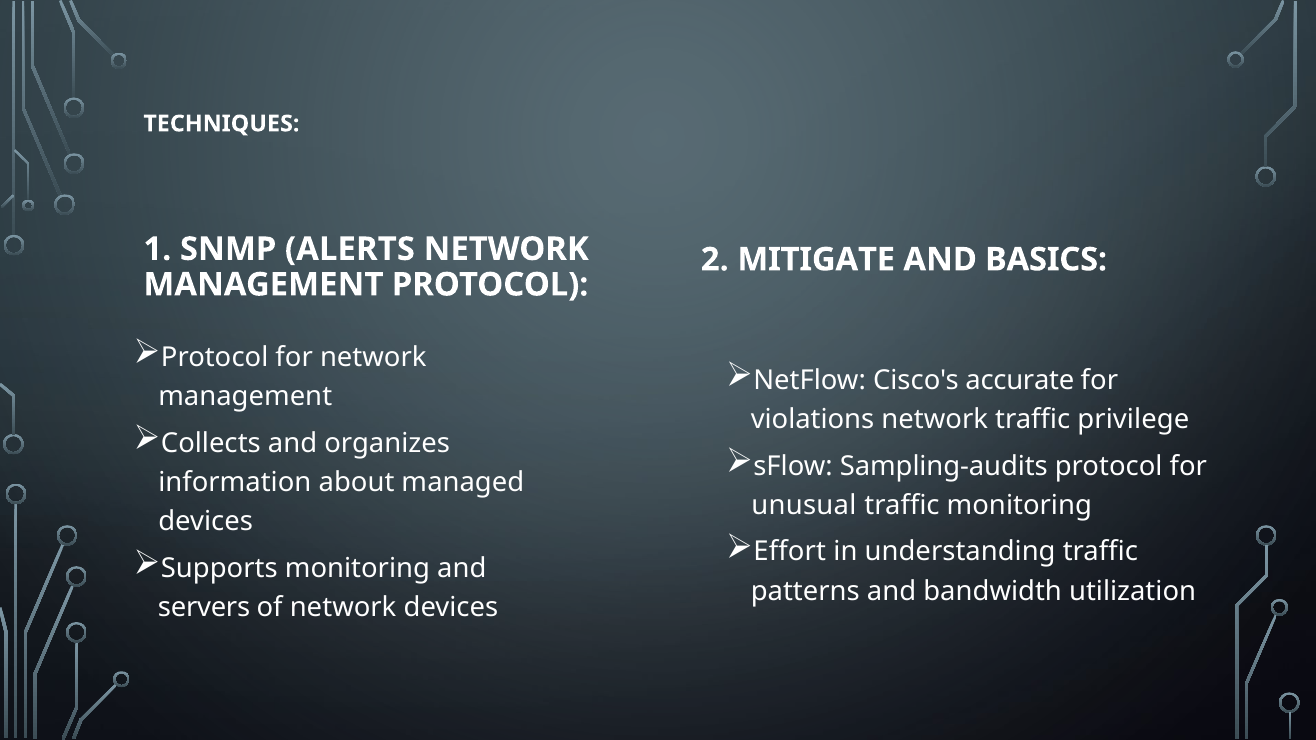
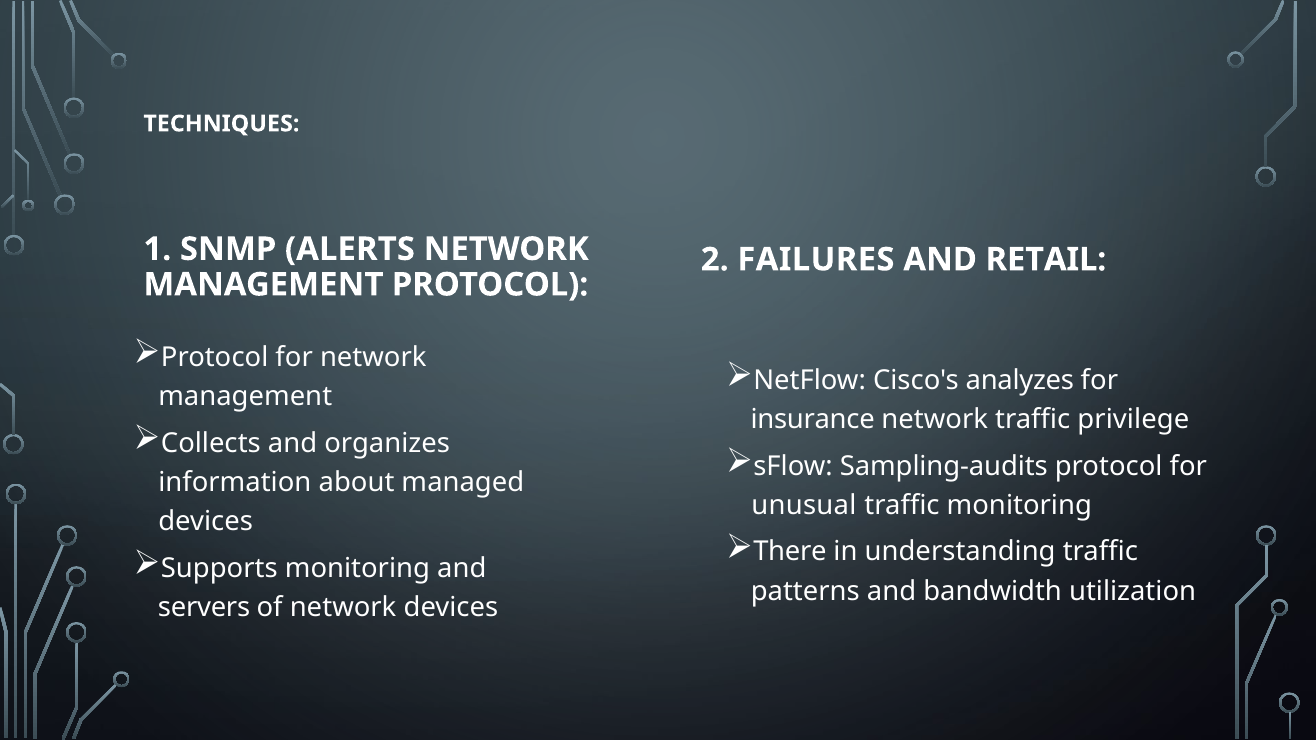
MITIGATE: MITIGATE -> FAILURES (816, 260)
BASICS: BASICS -> RETAIL (1046, 260)
accurate: accurate -> analyzes (1020, 380)
violations: violations -> insurance (813, 420)
Effort: Effort -> There (790, 552)
